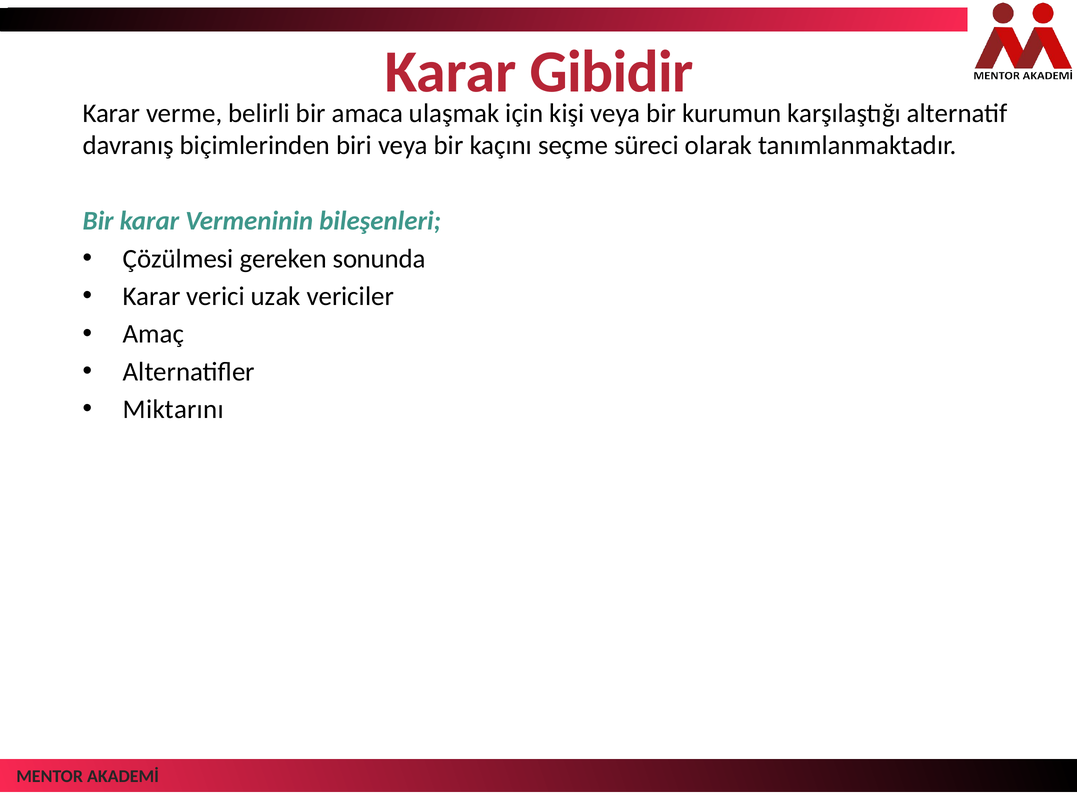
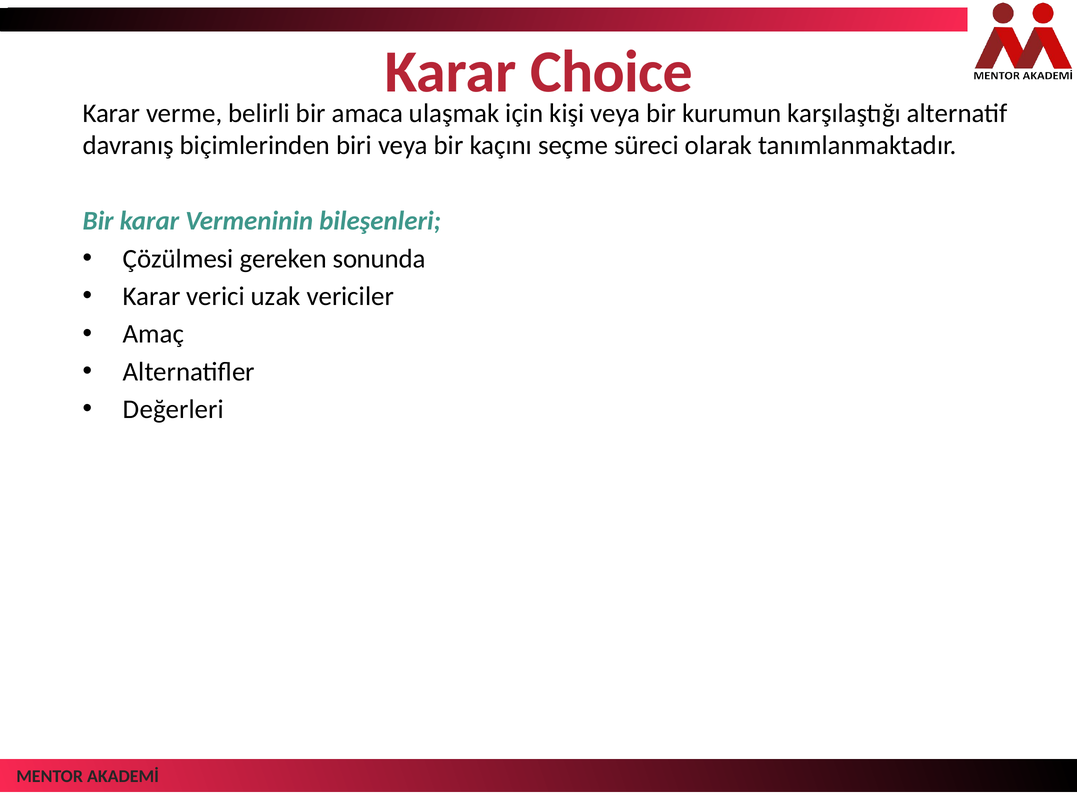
Gibidir: Gibidir -> Choice (611, 72)
Miktarını: Miktarını -> Değerleri (173, 409)
